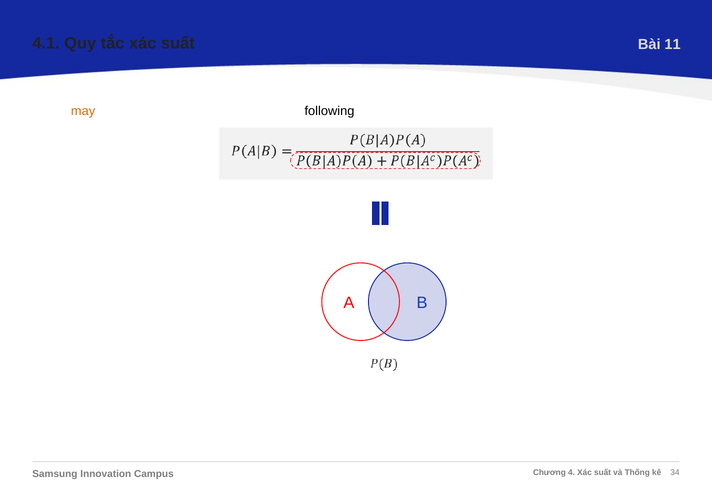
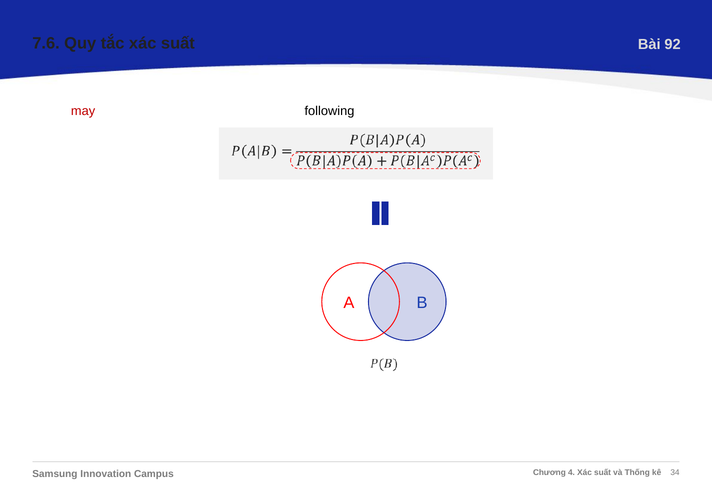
4.1: 4.1 -> 7.6 (46, 43)
11: 11 -> 92 (673, 44)
may colour: orange -> red (83, 111)
